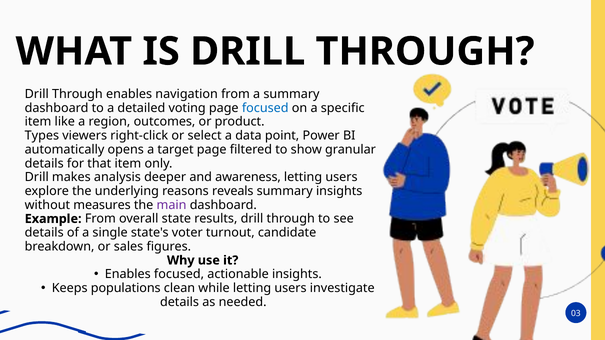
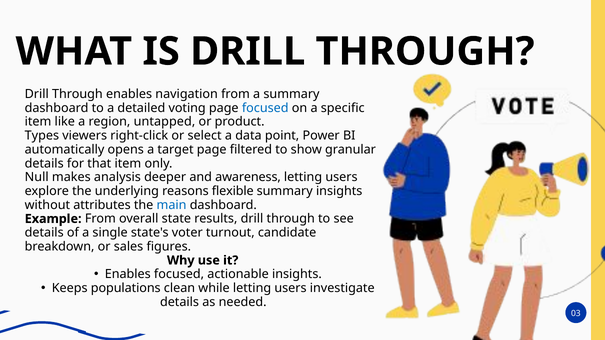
outcomes: outcomes -> untapped (164, 122)
Drill: Drill -> Null (37, 177)
reveals: reveals -> flexible (233, 191)
measures: measures -> attributes (102, 205)
main colour: purple -> blue (172, 205)
